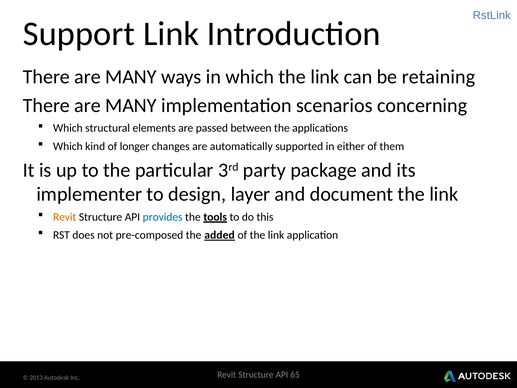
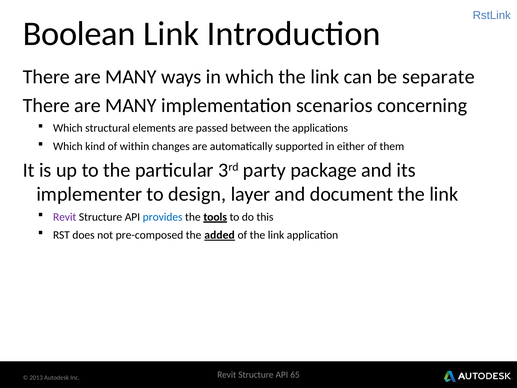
Support: Support -> Boolean (79, 34)
retaining: retaining -> separate (438, 77)
longer: longer -> within (135, 146)
Revit colour: orange -> purple (65, 217)
